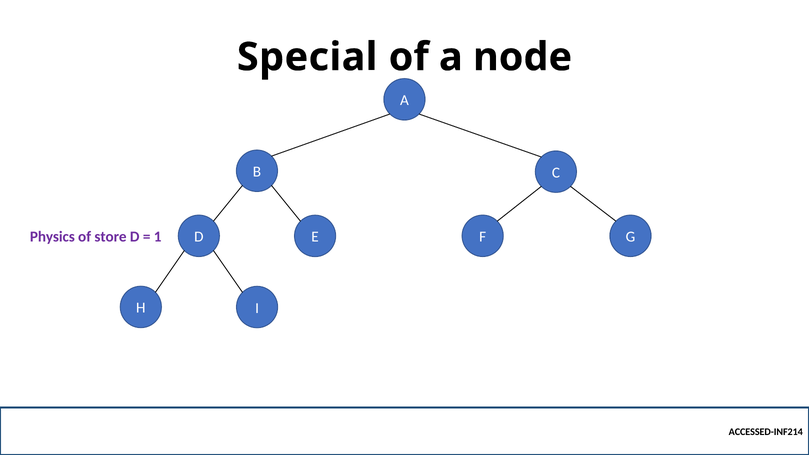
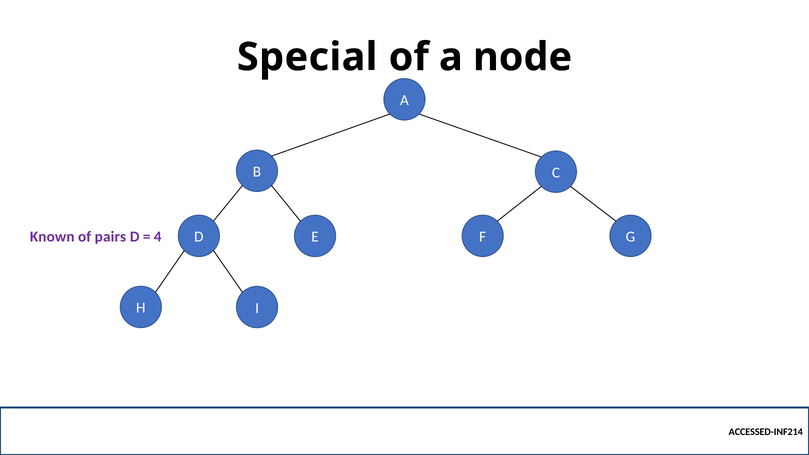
Physics: Physics -> Known (52, 237)
store: store -> pairs (110, 237)
1: 1 -> 4 (158, 237)
